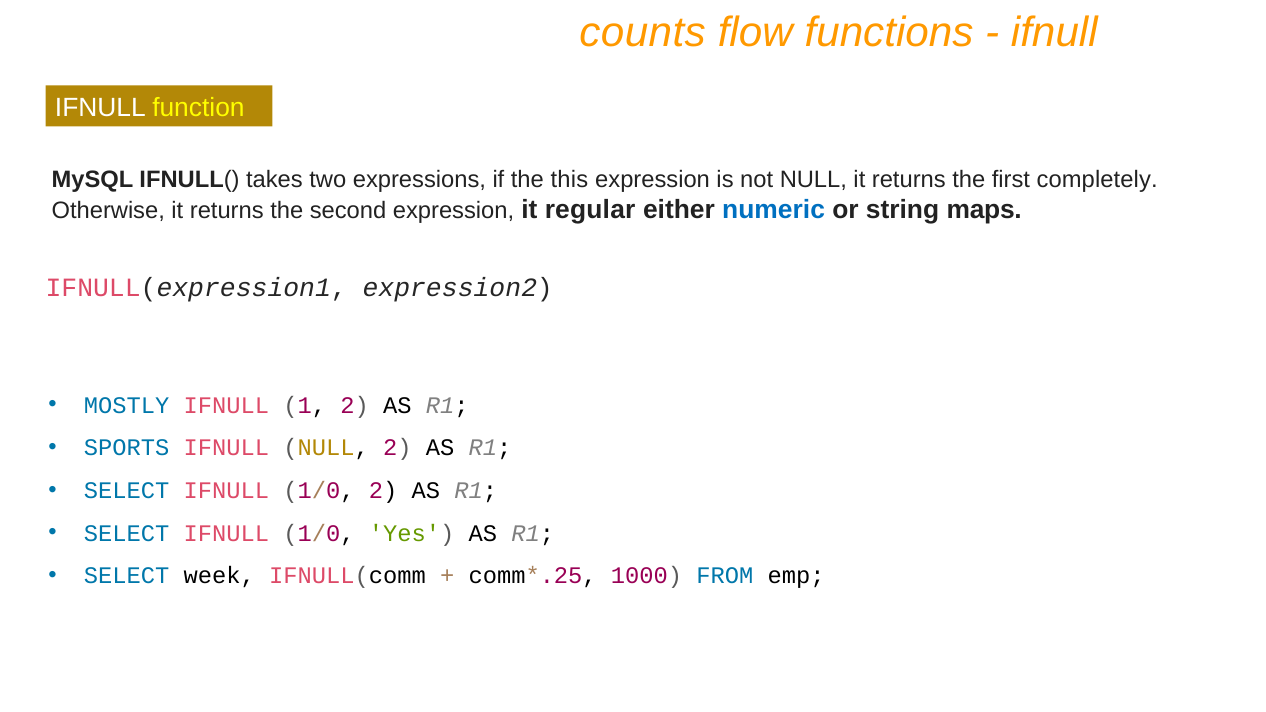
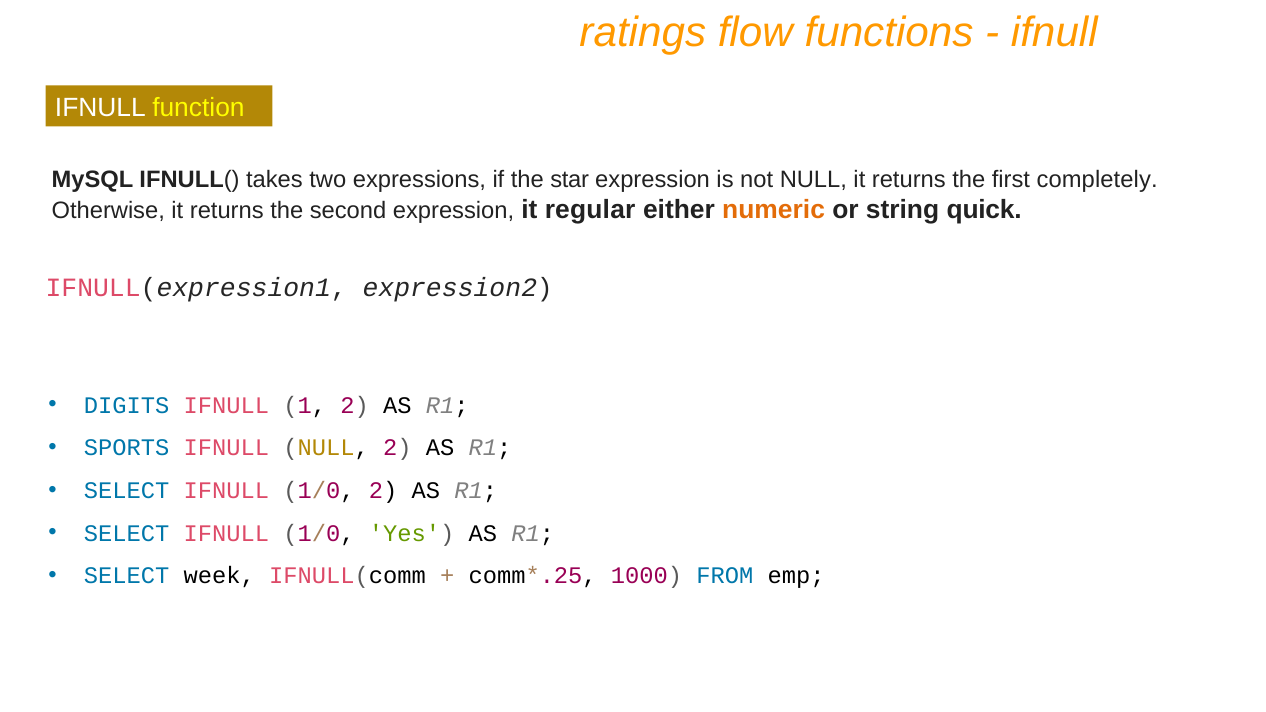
counts: counts -> ratings (643, 33)
this: this -> star (570, 179)
numeric colour: blue -> orange (774, 209)
maps: maps -> quick (984, 209)
MOSTLY: MOSTLY -> DIGITS (127, 405)
